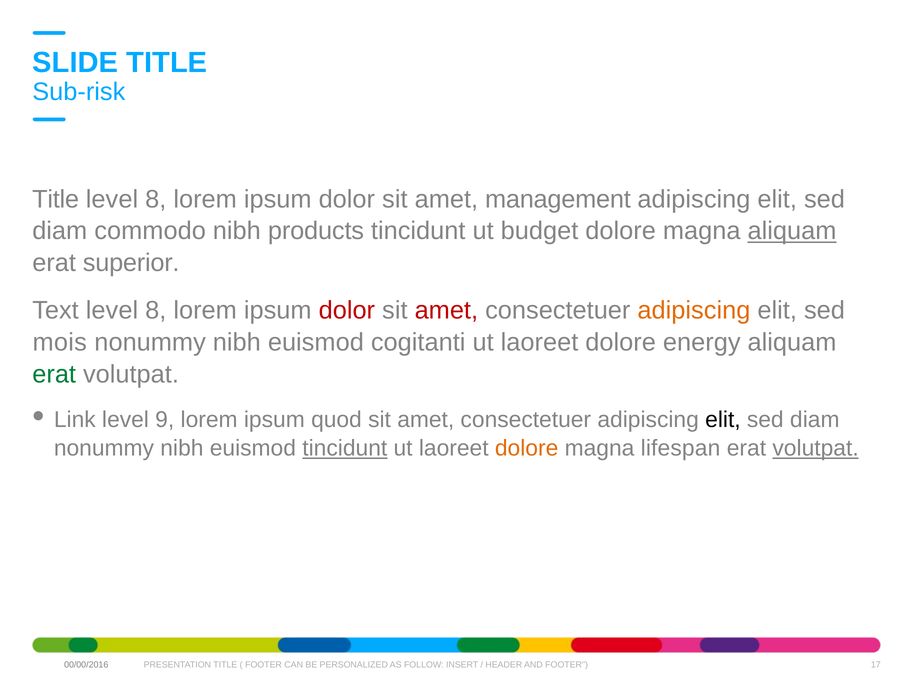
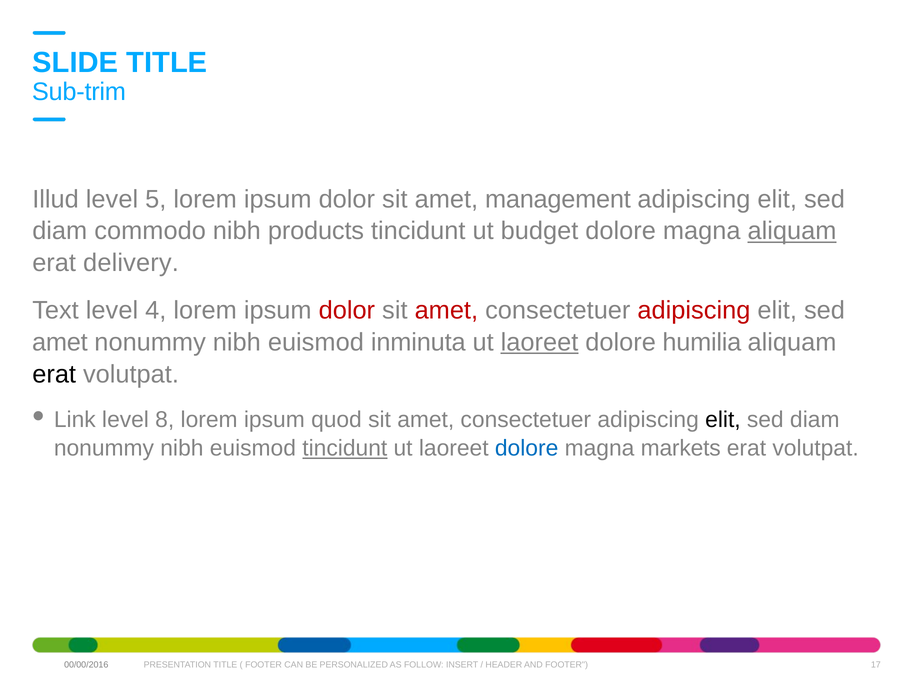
Sub-risk: Sub-risk -> Sub-trim (79, 92)
Title: Title -> Illud (56, 199)
8: 8 -> 5 (156, 199)
superior: superior -> delivery (131, 263)
Text level 8: 8 -> 4 (156, 310)
adipiscing colour: orange -> red (694, 310)
mois: mois -> amet (60, 342)
cogitanti: cogitanti -> inminuta (418, 342)
laoreet underline: none -> present (539, 342)
energy: energy -> humilia (702, 342)
erat colour: green -> black (54, 374)
9: 9 -> 8 (165, 419)
dolore colour: orange -> blue (527, 448)
lifespan: lifespan -> markets (681, 448)
volutpat underline: present -> none (816, 448)
